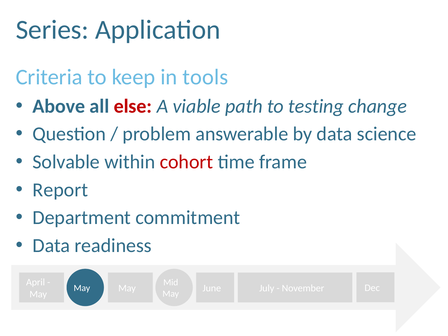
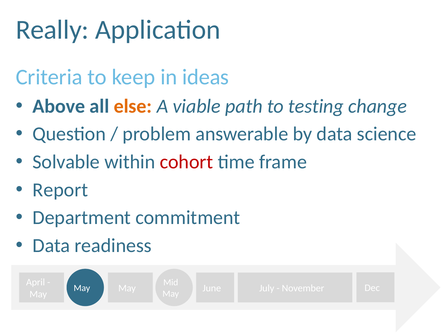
Series: Series -> Really (52, 30)
tools: tools -> ideas (206, 77)
else colour: red -> orange (133, 106)
